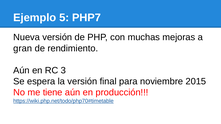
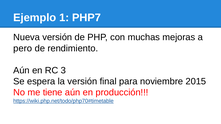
5: 5 -> 1 (64, 18)
gran: gran -> pero (23, 48)
